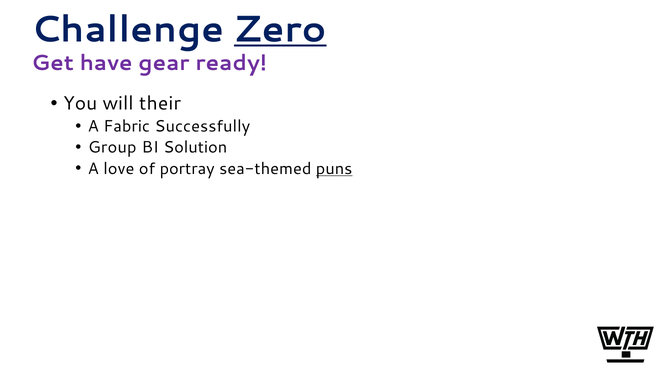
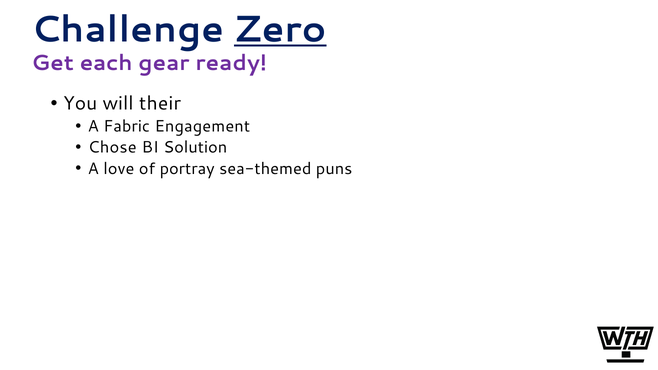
have: have -> each (106, 63)
Successfully: Successfully -> Engagement (202, 126)
Group: Group -> Chose (112, 148)
puns underline: present -> none (334, 169)
